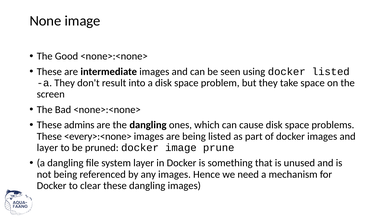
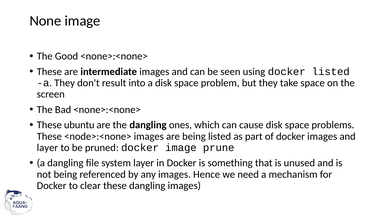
admins: admins -> ubuntu (79, 125)
<every>:<none>: <every>:<none> -> <node>:<none> (98, 136)
